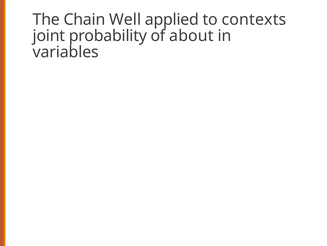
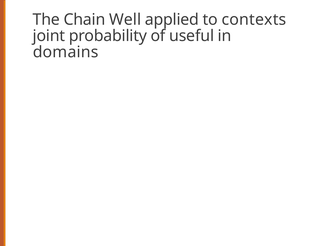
about: about -> useful (192, 36)
variables: variables -> domains (66, 52)
